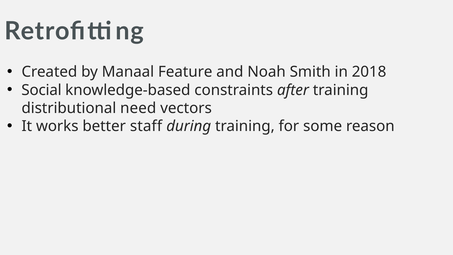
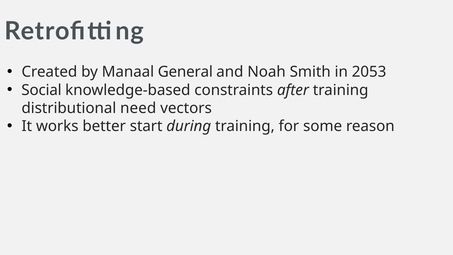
Feature: Feature -> General (185, 72)
2018: 2018 -> 2053 (369, 72)
staff: staff -> start (146, 126)
